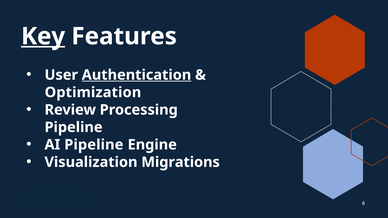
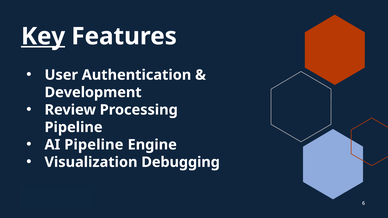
Authentication underline: present -> none (137, 75)
Optimization: Optimization -> Development (93, 92)
Migrations: Migrations -> Debugging (181, 162)
